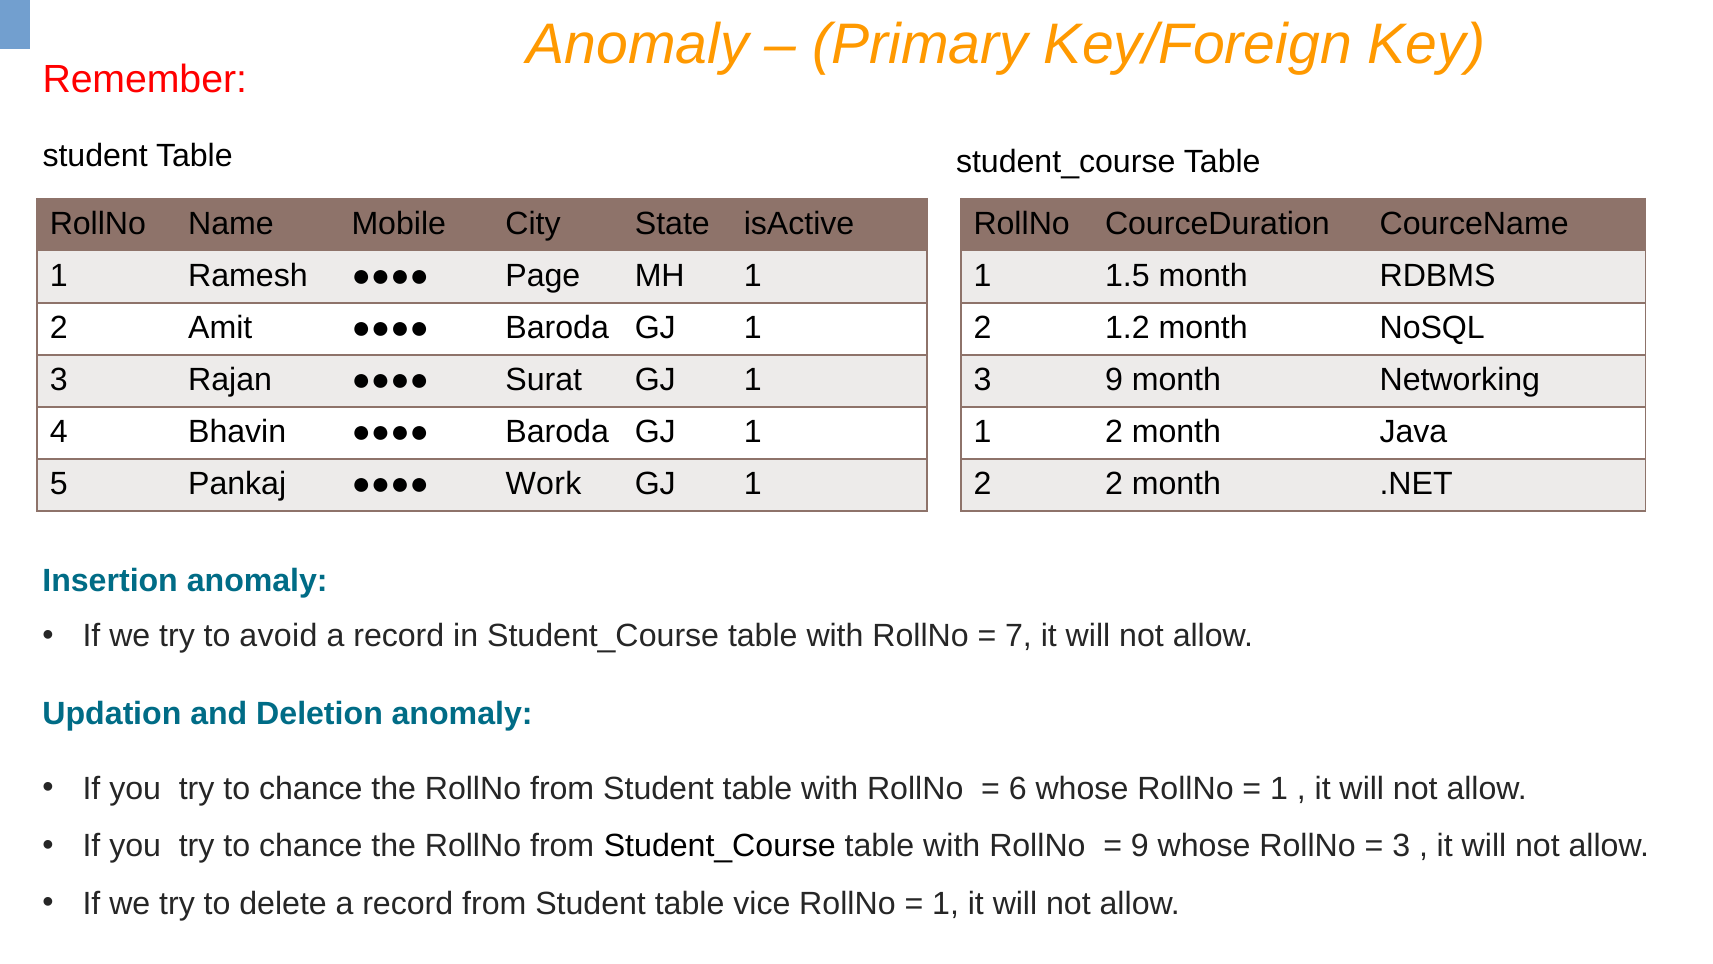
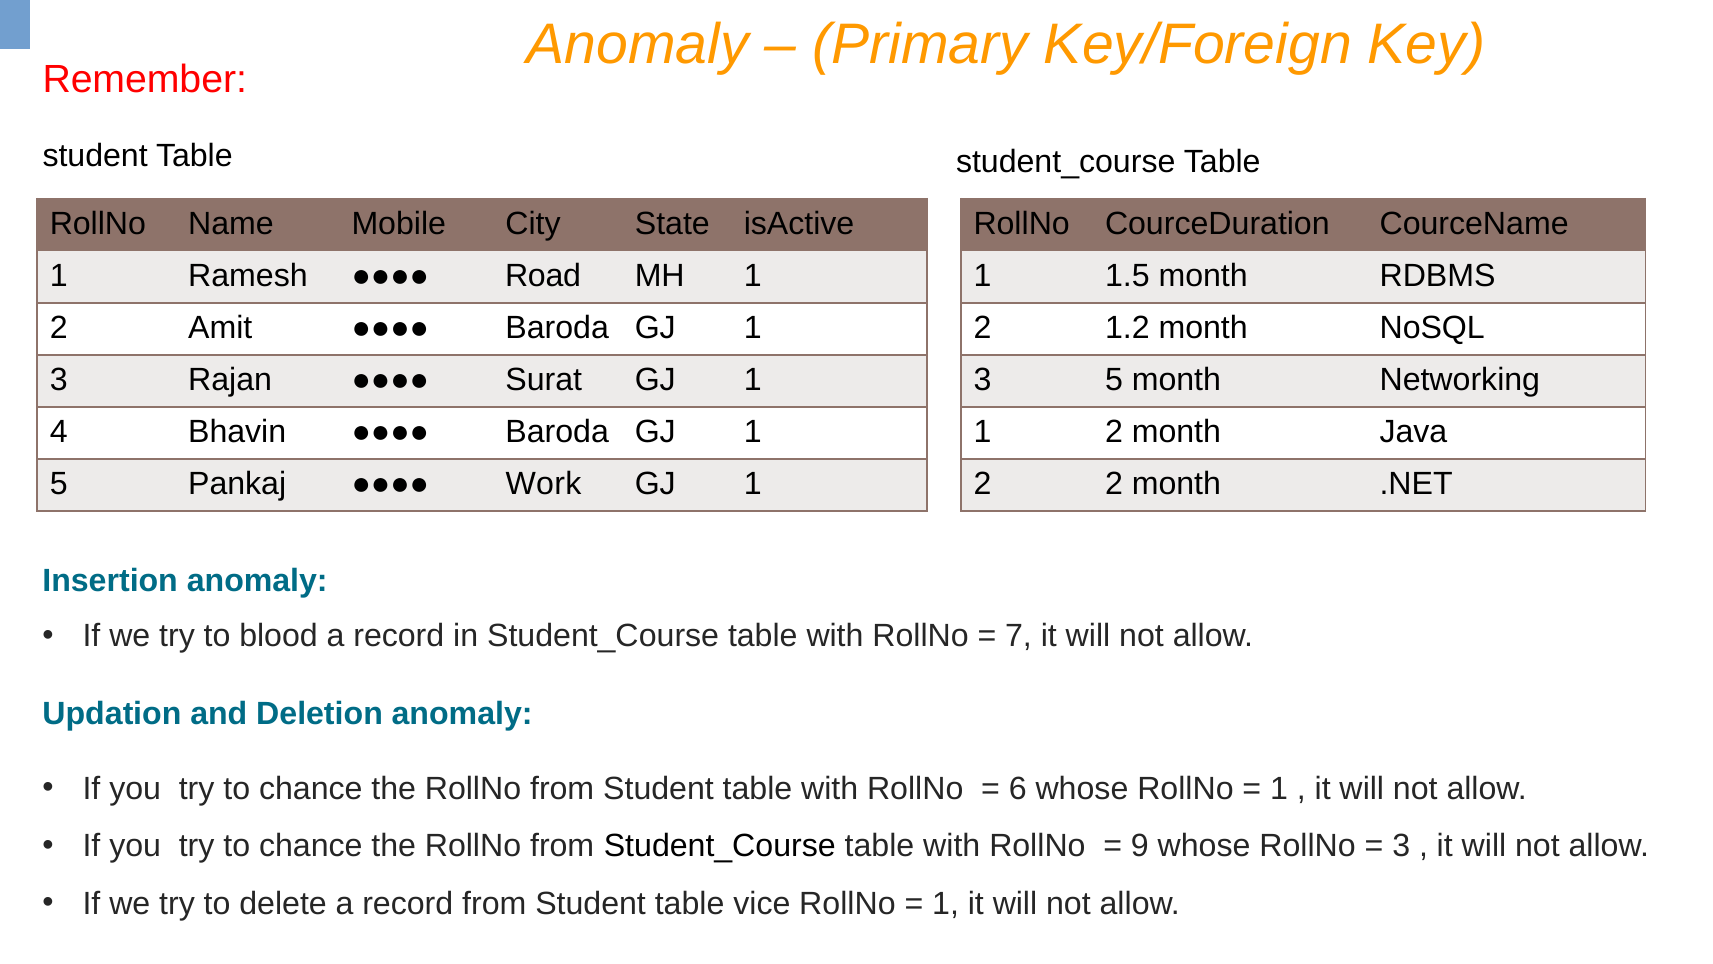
Page: Page -> Road (543, 275)
3 9: 9 -> 5 (1114, 380)
avoid: avoid -> blood (279, 636)
